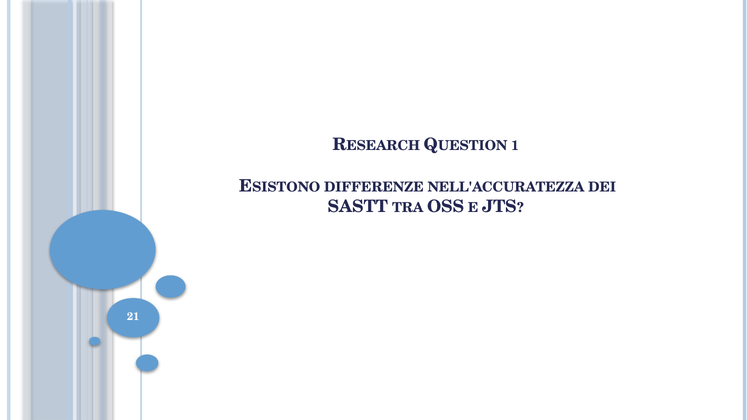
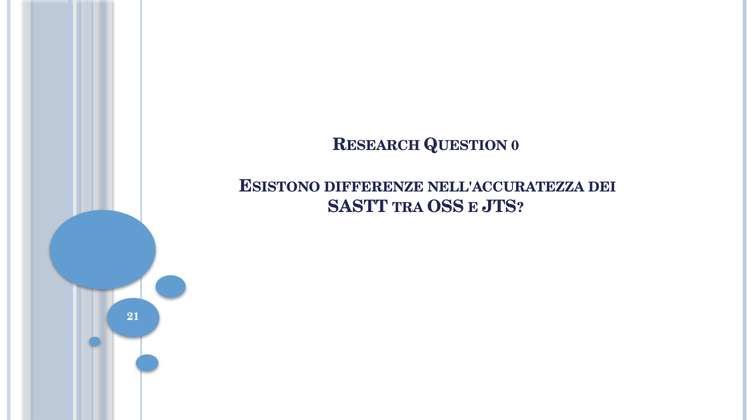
1: 1 -> 0 (515, 146)
